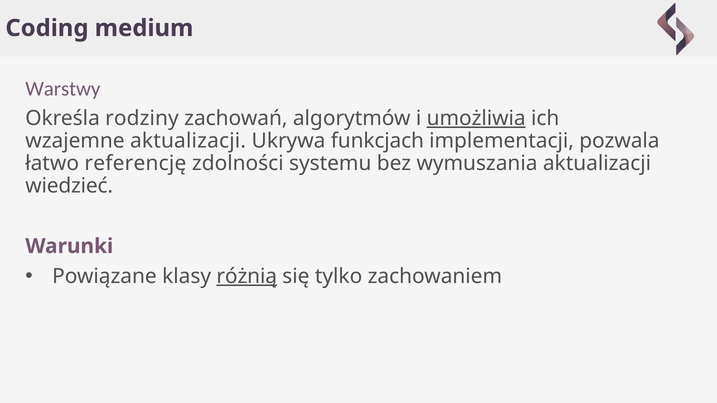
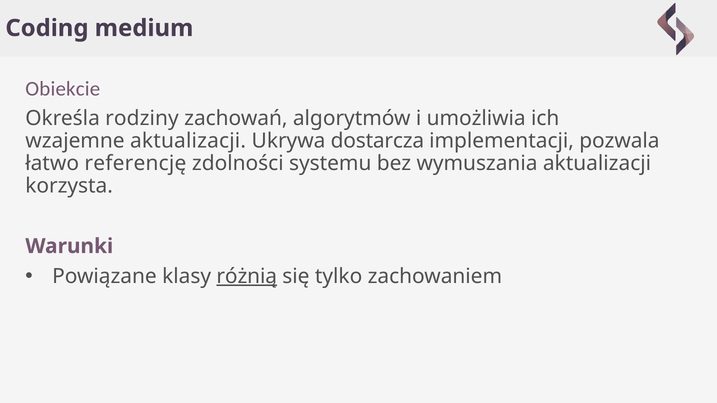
Warstwy: Warstwy -> Obiekcie (63, 89)
umożliwia underline: present -> none (476, 118)
funkcjach: funkcjach -> dostarcza (377, 141)
wiedzieć: wiedzieć -> korzysta (69, 186)
